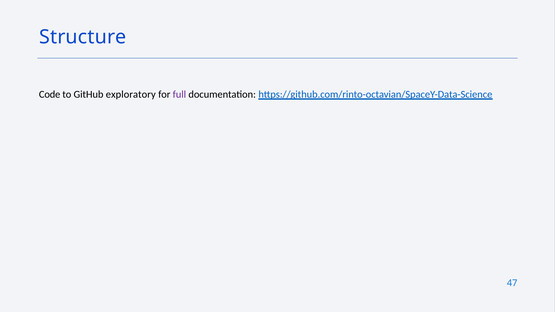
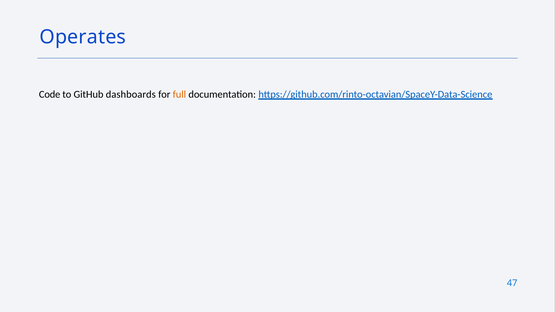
Structure: Structure -> Operates (83, 37)
exploratory: exploratory -> dashboards (131, 95)
full colour: purple -> orange (179, 95)
